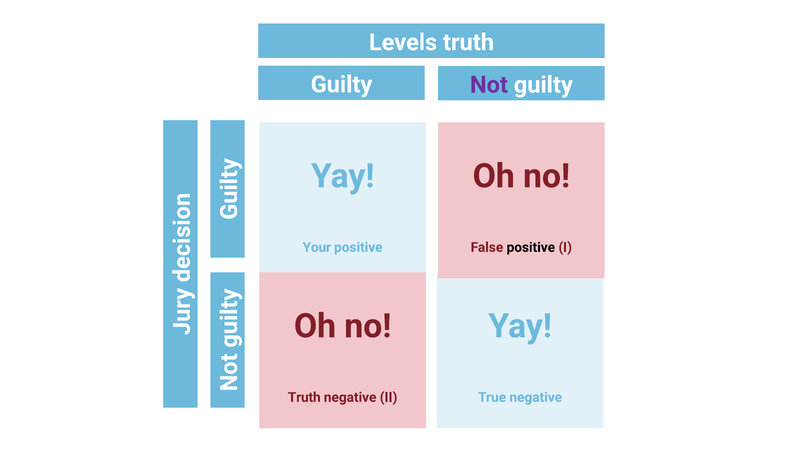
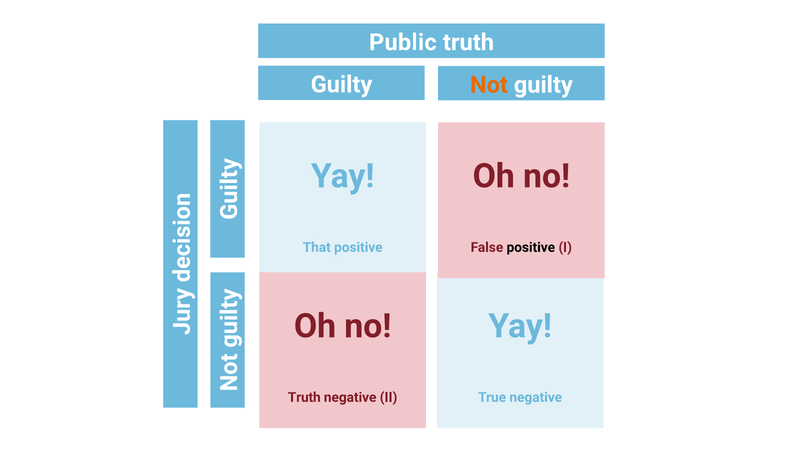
Levels: Levels -> Public (403, 42)
Not colour: purple -> orange (489, 85)
Your: Your -> That (317, 248)
